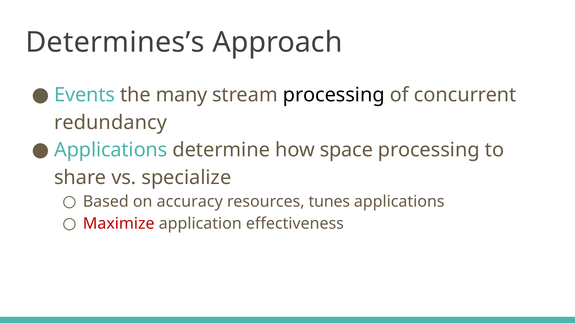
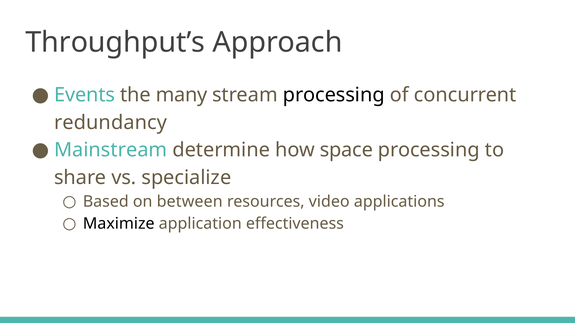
Determines’s: Determines’s -> Throughput’s (115, 42)
Applications: Applications -> Mainstream (111, 150)
accuracy: accuracy -> between (190, 202)
tunes: tunes -> video (329, 202)
Maximize colour: red -> black (119, 224)
